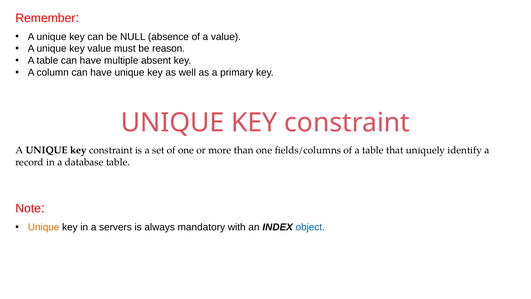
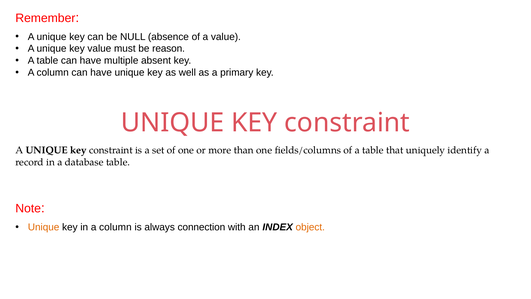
in a servers: servers -> column (115, 227)
mandatory: mandatory -> connection (201, 227)
object colour: blue -> orange (310, 227)
